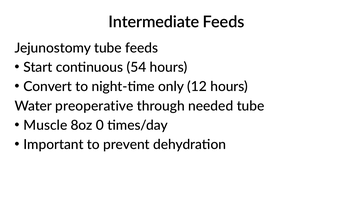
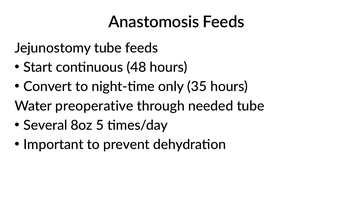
Intermediate: Intermediate -> Anastomosis (154, 22)
54: 54 -> 48 (136, 67)
12: 12 -> 35 (197, 87)
Muscle: Muscle -> Several (45, 125)
0: 0 -> 5 (100, 125)
